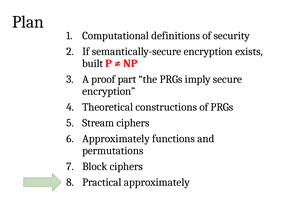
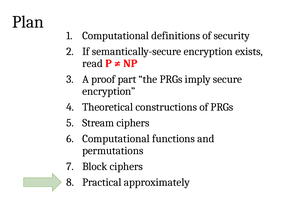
built: built -> read (93, 63)
Approximately: Approximately -> Computational (116, 139)
